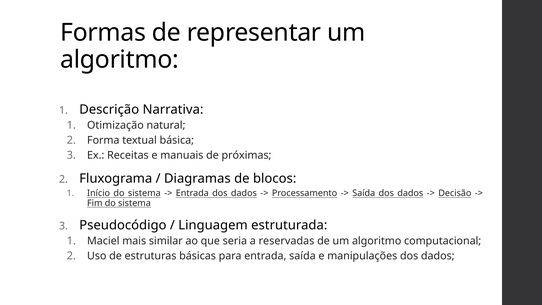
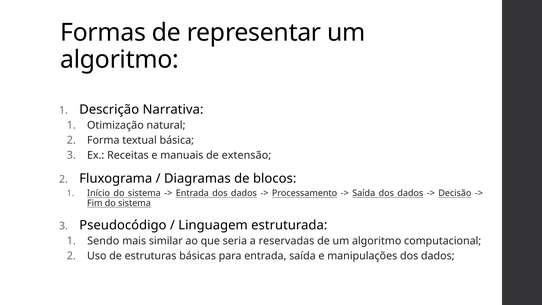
próximas: próximas -> extensão (246, 155)
Maciel: Maciel -> Sendo (103, 241)
